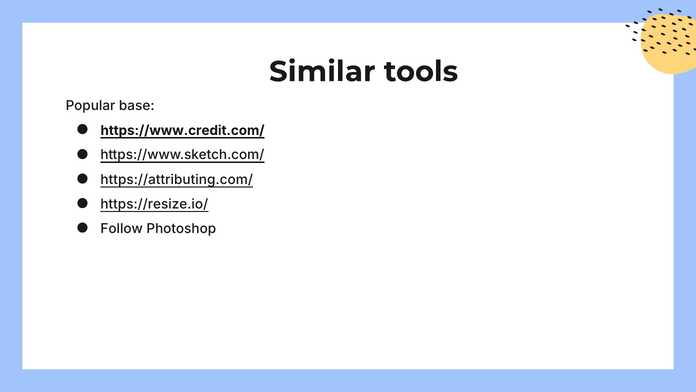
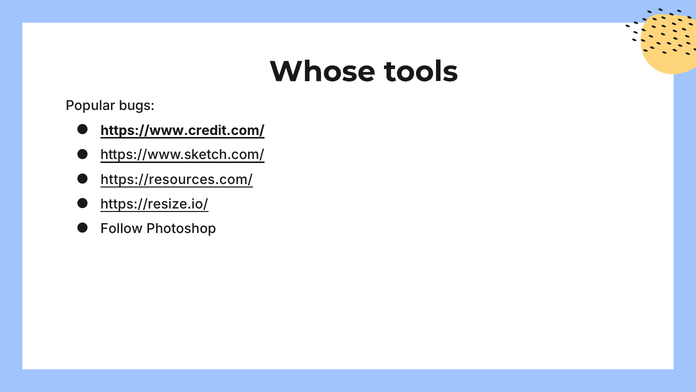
Similar: Similar -> Whose (322, 72)
base: base -> bugs (137, 106)
https://attributing.com/: https://attributing.com/ -> https://resources.com/ (177, 179)
